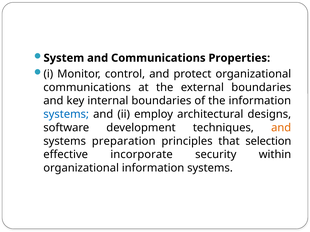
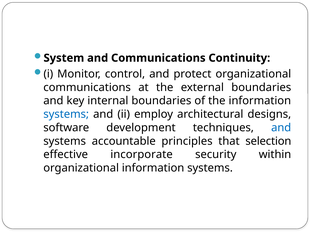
Properties: Properties -> Continuity (239, 58)
and colour: orange -> blue (281, 128)
preparation: preparation -> accountable (124, 141)
